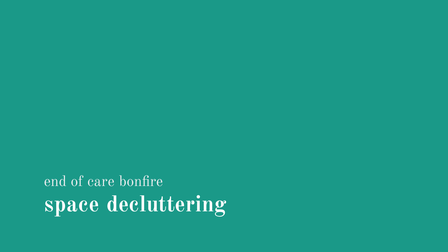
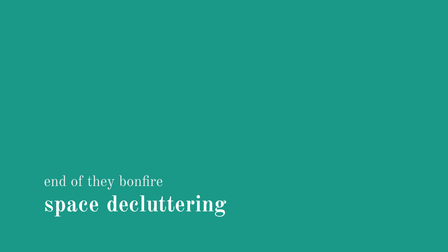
care: care -> they (101, 181)
